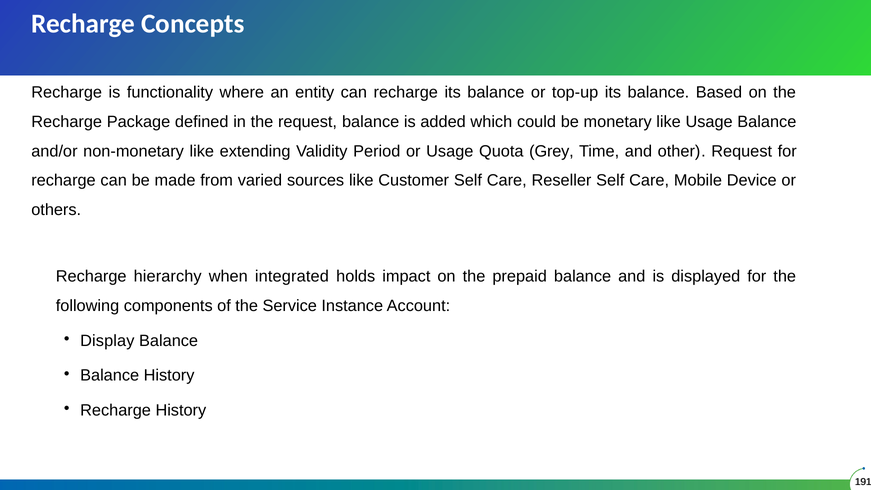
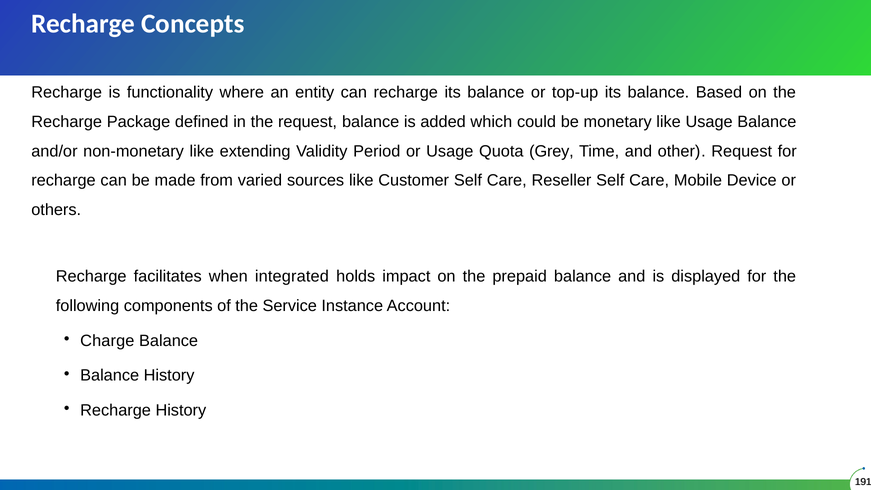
hierarchy: hierarchy -> facilitates (168, 276)
Display: Display -> Charge (107, 341)
